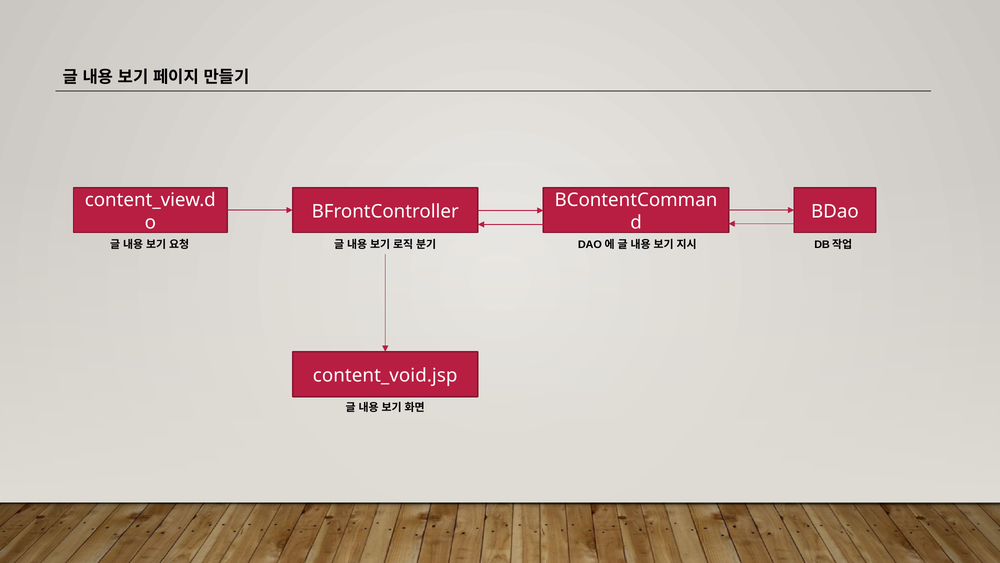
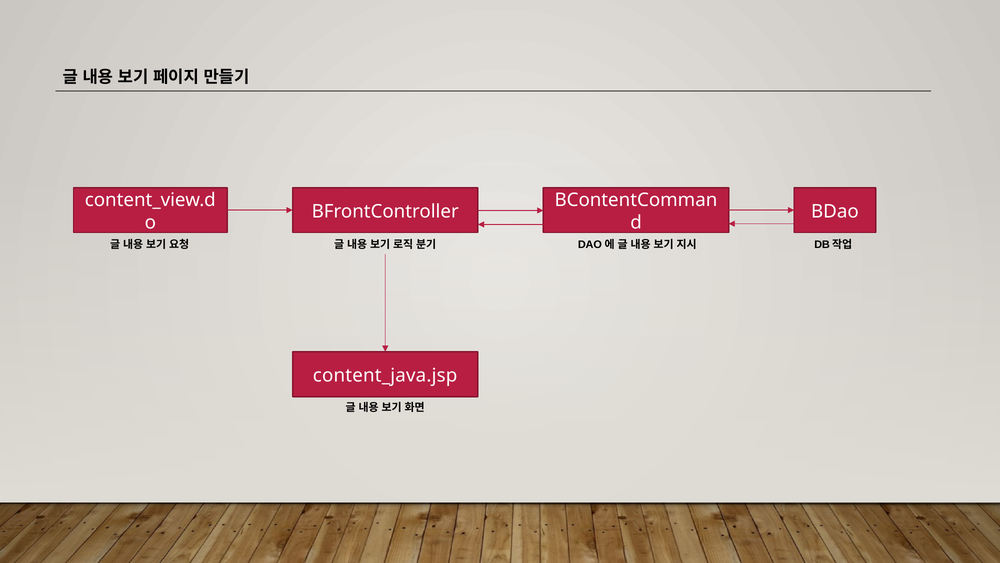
content_void.jsp: content_void.jsp -> content_java.jsp (385, 375)
